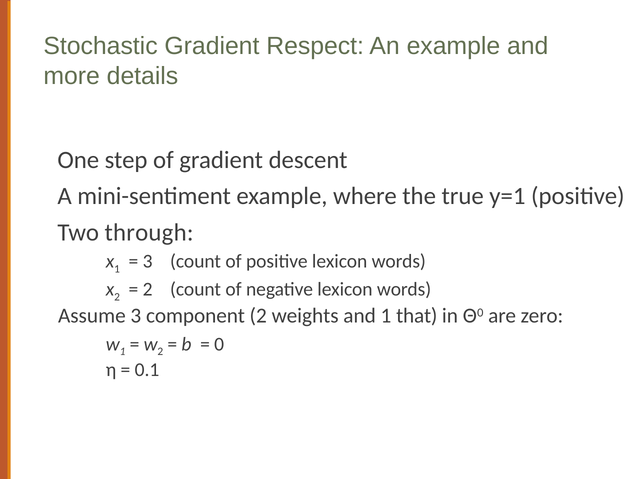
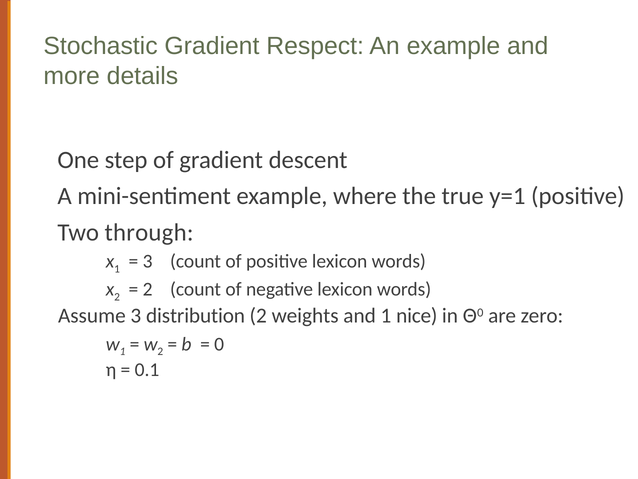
component: component -> distribution (196, 315)
that: that -> nice (417, 315)
